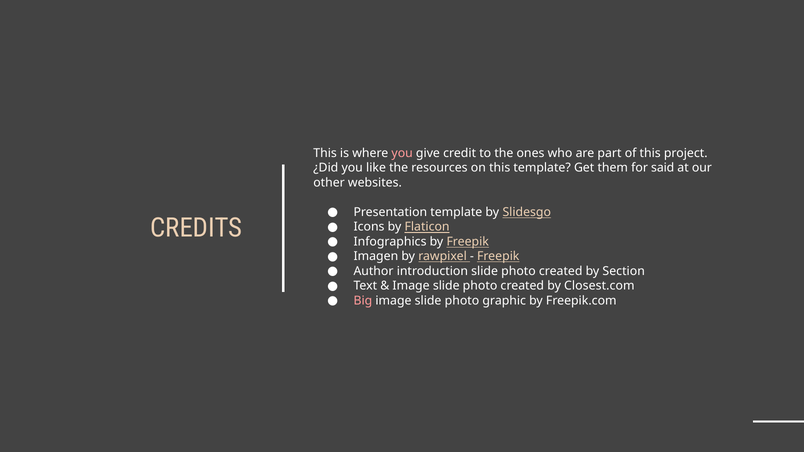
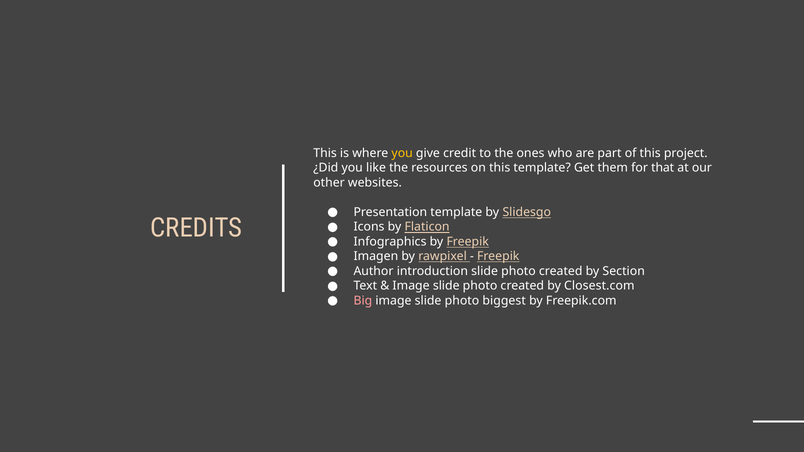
you colour: pink -> yellow (402, 153)
said: said -> that (663, 168)
graphic: graphic -> biggest (504, 301)
